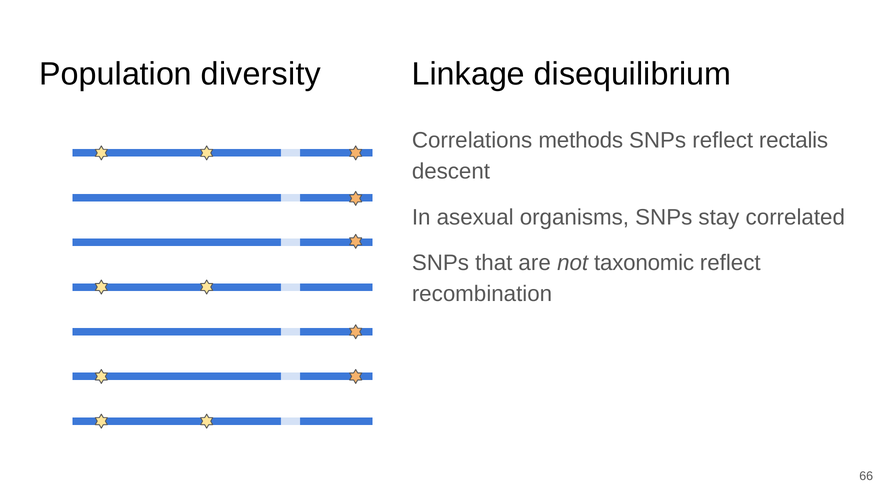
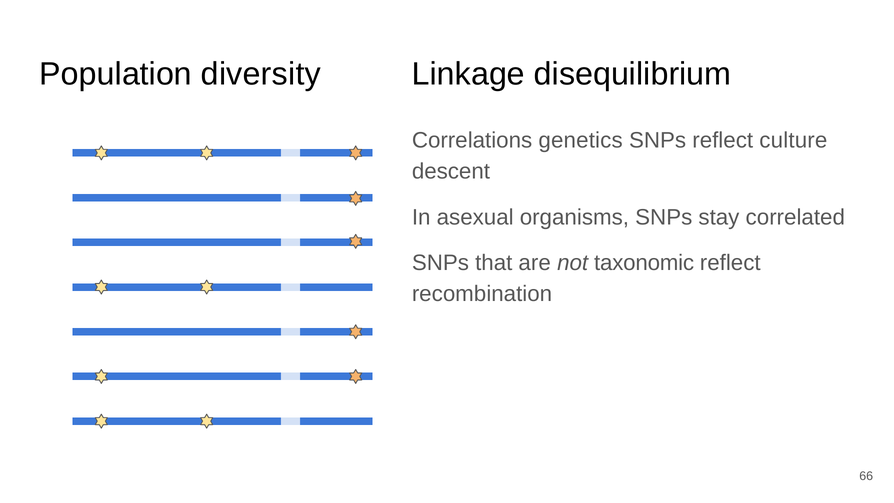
methods: methods -> genetics (581, 141)
rectalis: rectalis -> culture (793, 141)
